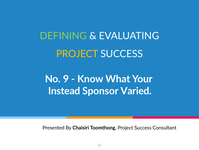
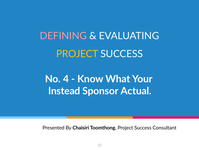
DEFINING colour: light green -> pink (63, 36)
9: 9 -> 4 (66, 79)
Varied: Varied -> Actual (136, 91)
